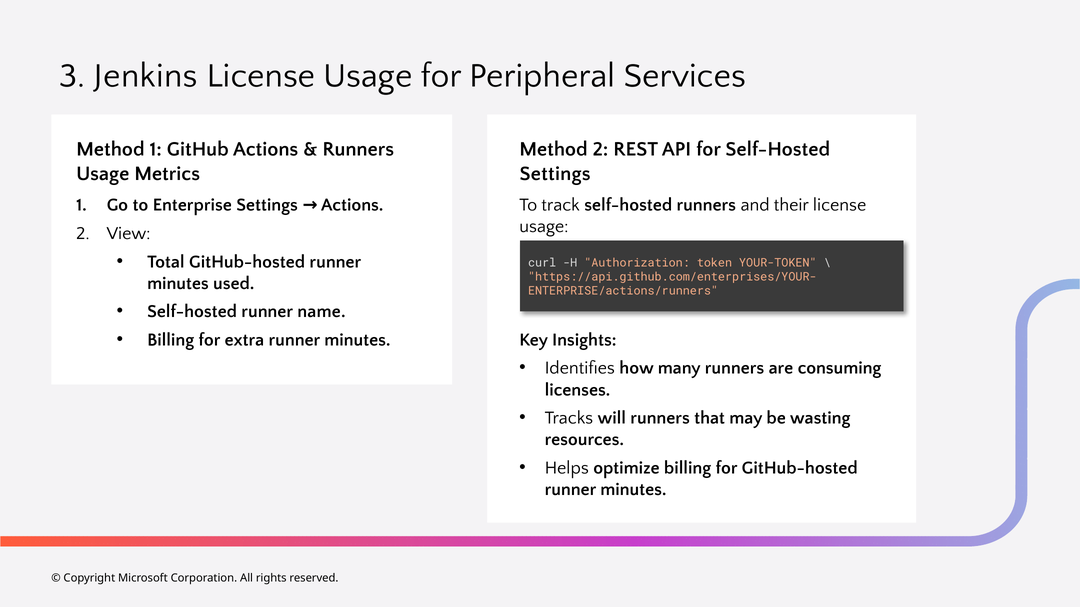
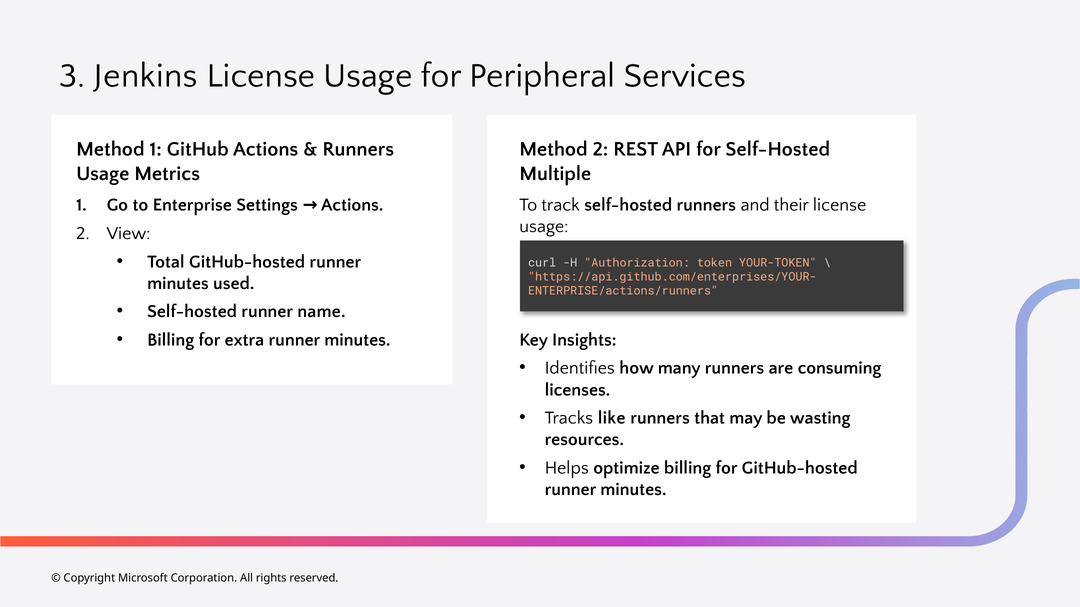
Settings: Settings -> Multiple (555, 174)
will: will -> like (612, 418)
